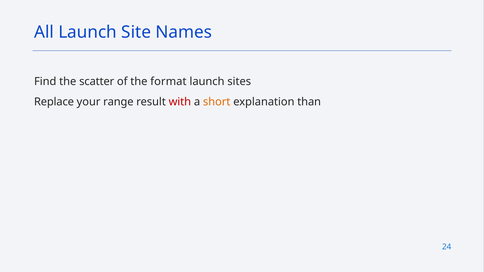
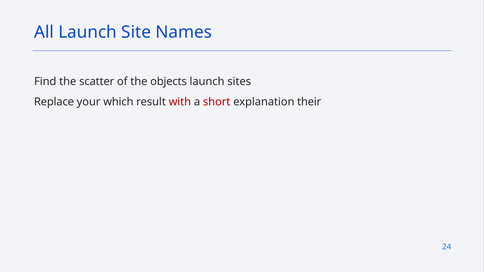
format: format -> objects (169, 82)
range: range -> which (118, 102)
short colour: orange -> red (217, 102)
than: than -> their (309, 102)
